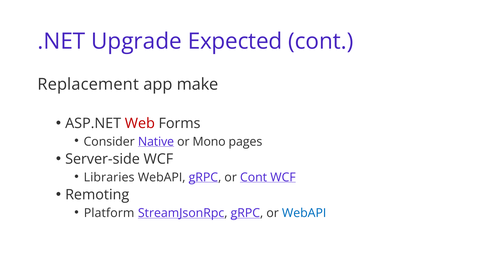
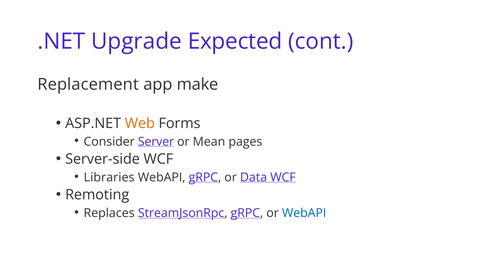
Web colour: red -> orange (140, 123)
Native: Native -> Server (156, 142)
Mono: Mono -> Mean (209, 142)
or Cont: Cont -> Data (254, 177)
Platform: Platform -> Replaces (109, 213)
